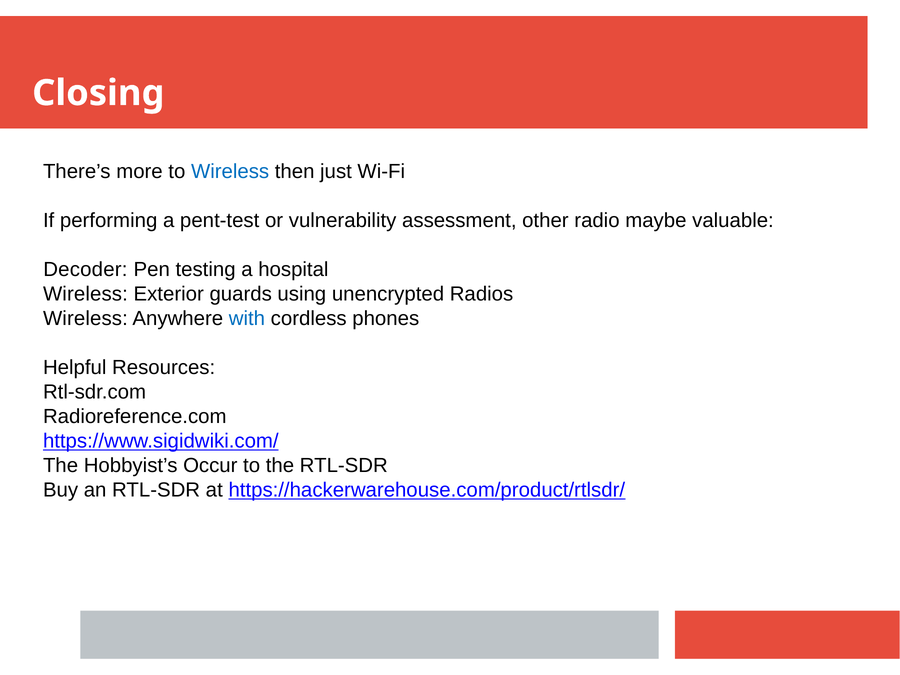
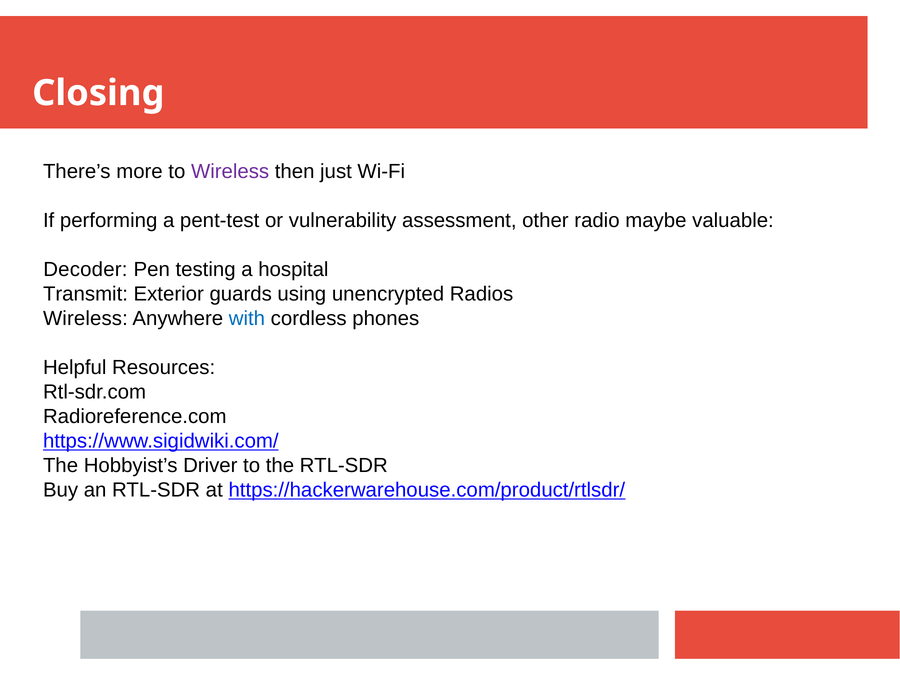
Wireless colour: blue -> purple (230, 171)
Wireless: Wireless -> Transmit (85, 294)
Occur: Occur -> Driver (210, 465)
